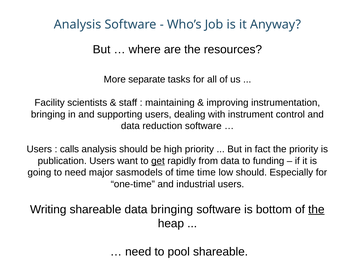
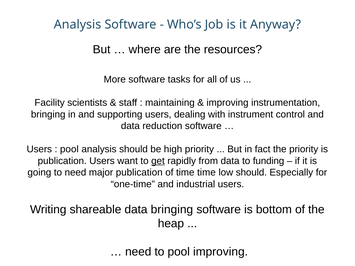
More separate: separate -> software (147, 79)
calls: calls -> pool (69, 149)
major sasmodels: sasmodels -> publication (139, 173)
the underline: present -> none (316, 210)
pool shareable: shareable -> improving (221, 252)
